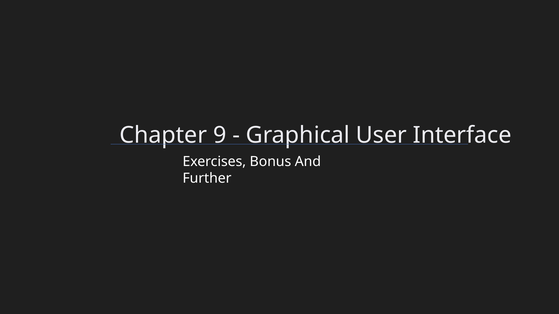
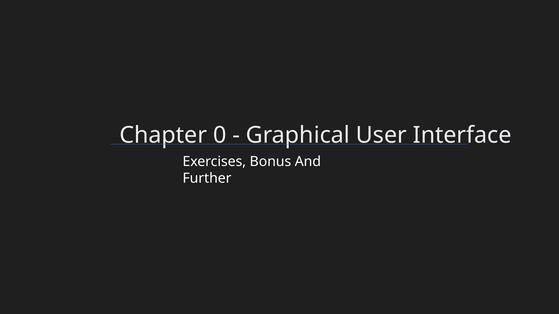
9: 9 -> 0 (220, 135)
